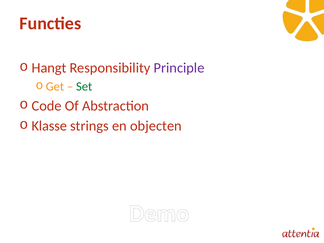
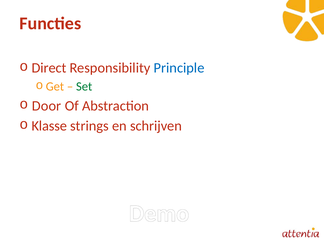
Hangt: Hangt -> Direct (49, 68)
Principle colour: purple -> blue (179, 68)
Code: Code -> Door (47, 106)
objecten: objecten -> schrijven (156, 126)
